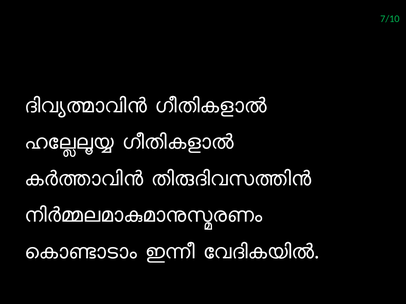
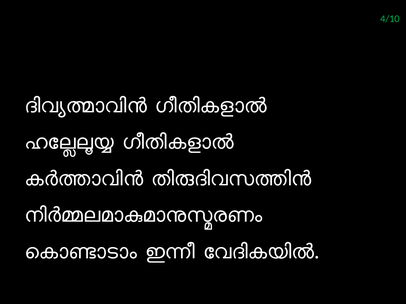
7/10: 7/10 -> 4/10 (390, 19)
